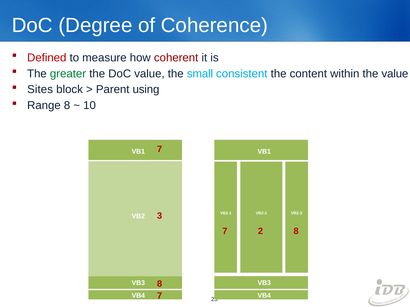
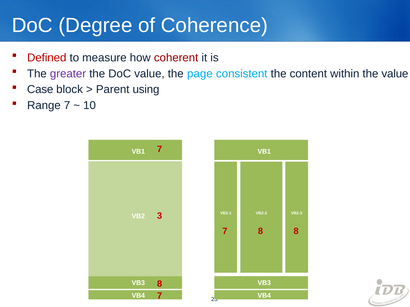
greater colour: green -> purple (68, 74)
small: small -> page (200, 74)
Sites: Sites -> Case (40, 90)
Range 8: 8 -> 7 (67, 106)
2: 2 -> 8 (261, 231)
